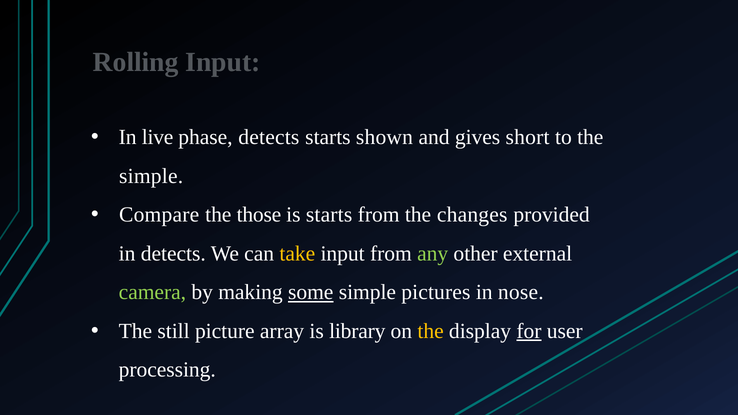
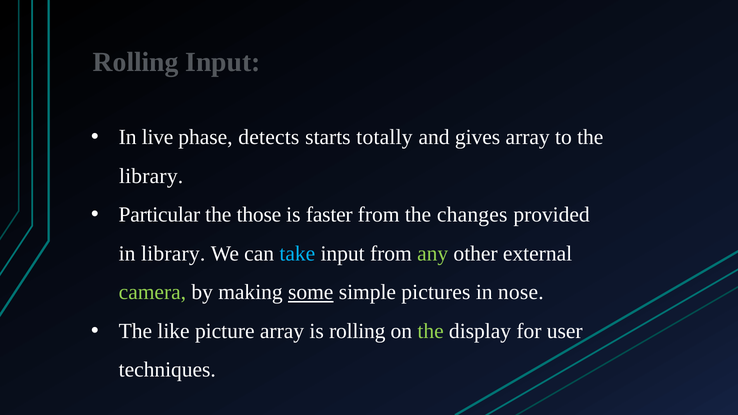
shown: shown -> totally (384, 137)
gives short: short -> array (528, 137)
simple: simple -> library (151, 176)
Compare: Compare -> Particular (159, 215)
is starts: starts -> faster (329, 215)
in detects: detects -> library (173, 254)
take colour: yellow -> light blue (297, 254)
still: still -> like (174, 331)
is library: library -> rolling (357, 331)
the colour: yellow -> light green (431, 331)
for underline: present -> none (529, 331)
processing: processing -> techniques (167, 370)
